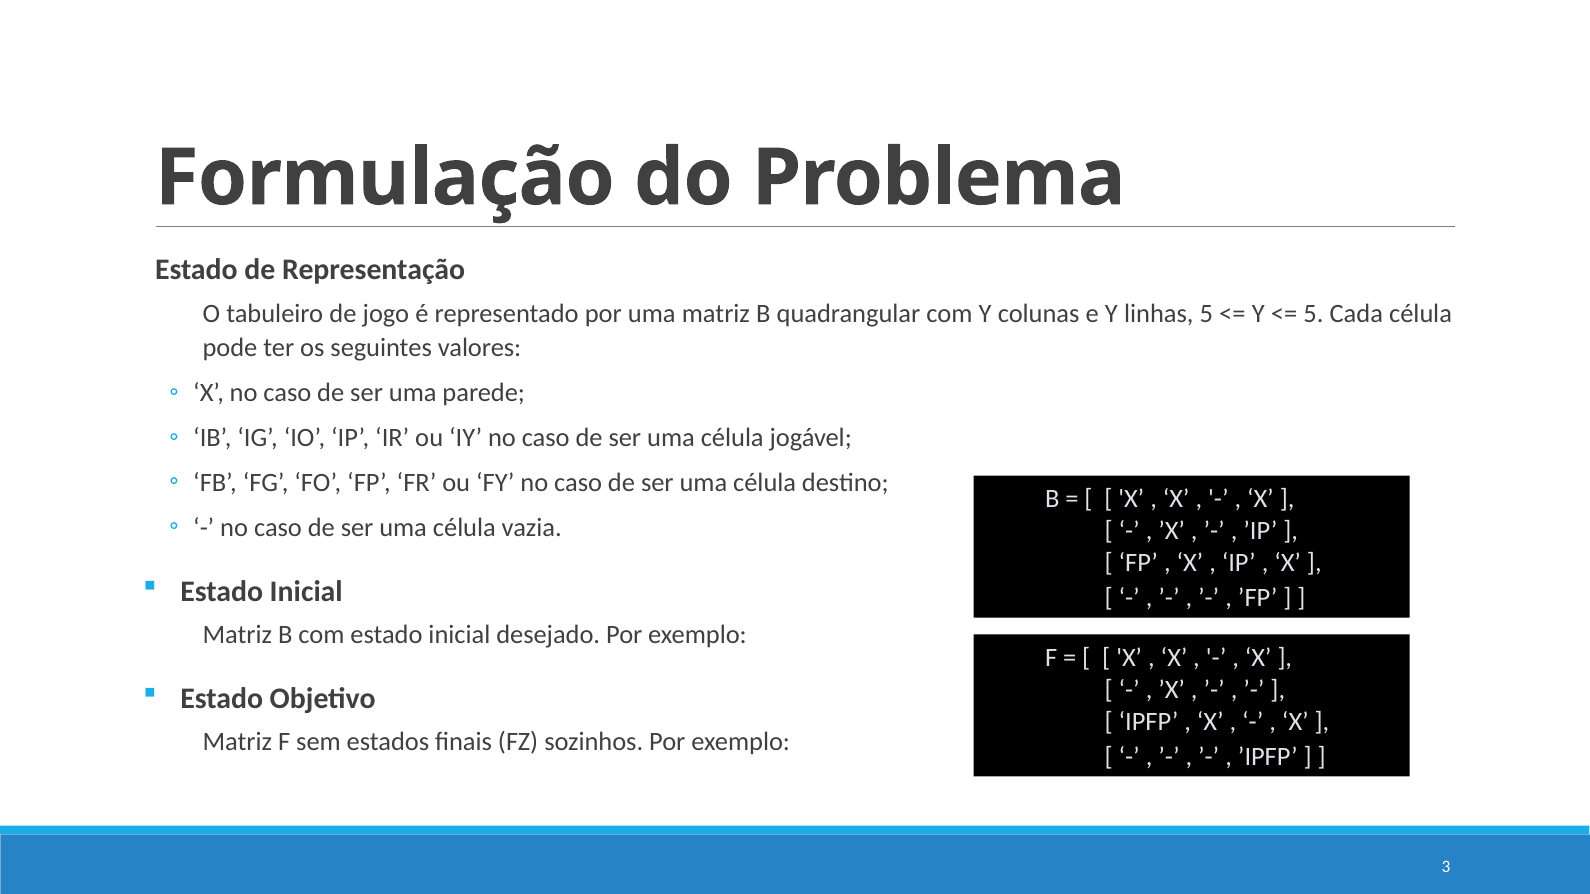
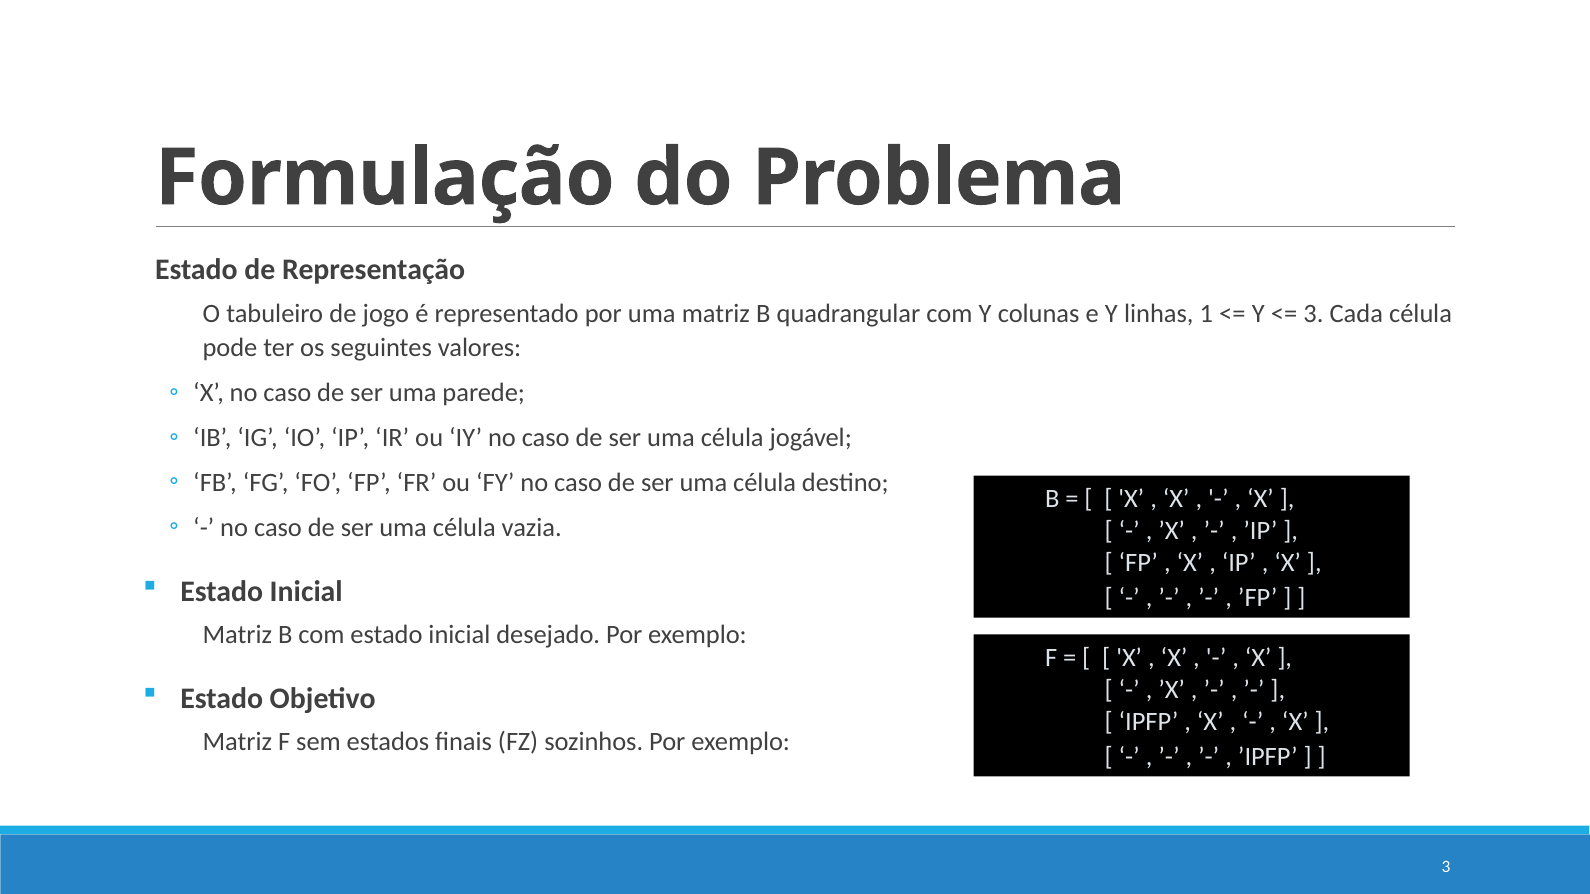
linhas 5: 5 -> 1 (1206, 314)
5: 5 -> 3 (1313, 314)
